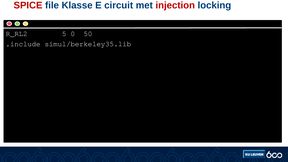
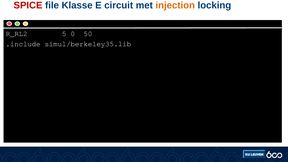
injection colour: red -> orange (175, 5)
